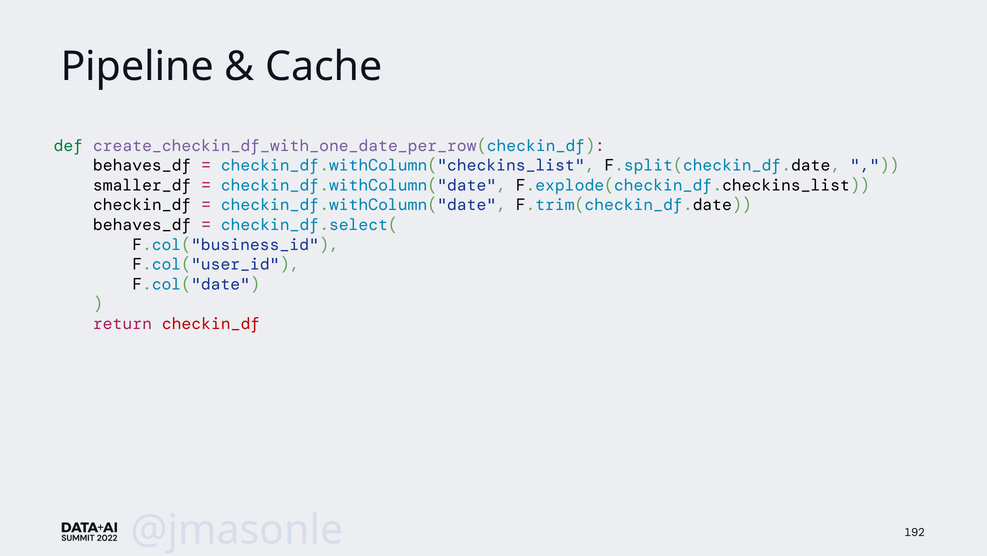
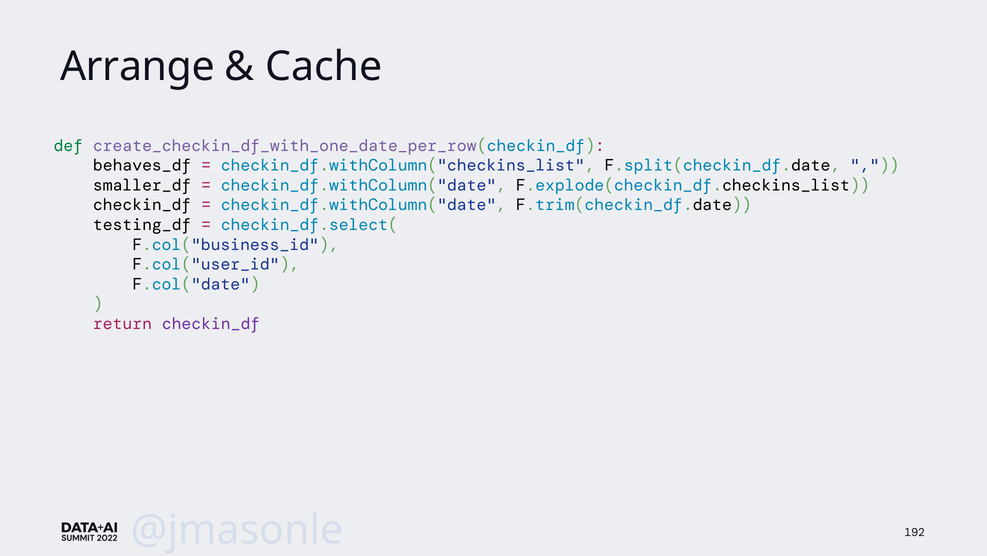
Pipeline: Pipeline -> Arrange (137, 67)
behaves_df: behaves_df -> testing_df (142, 225)
checkin_df colour: red -> purple (211, 323)
